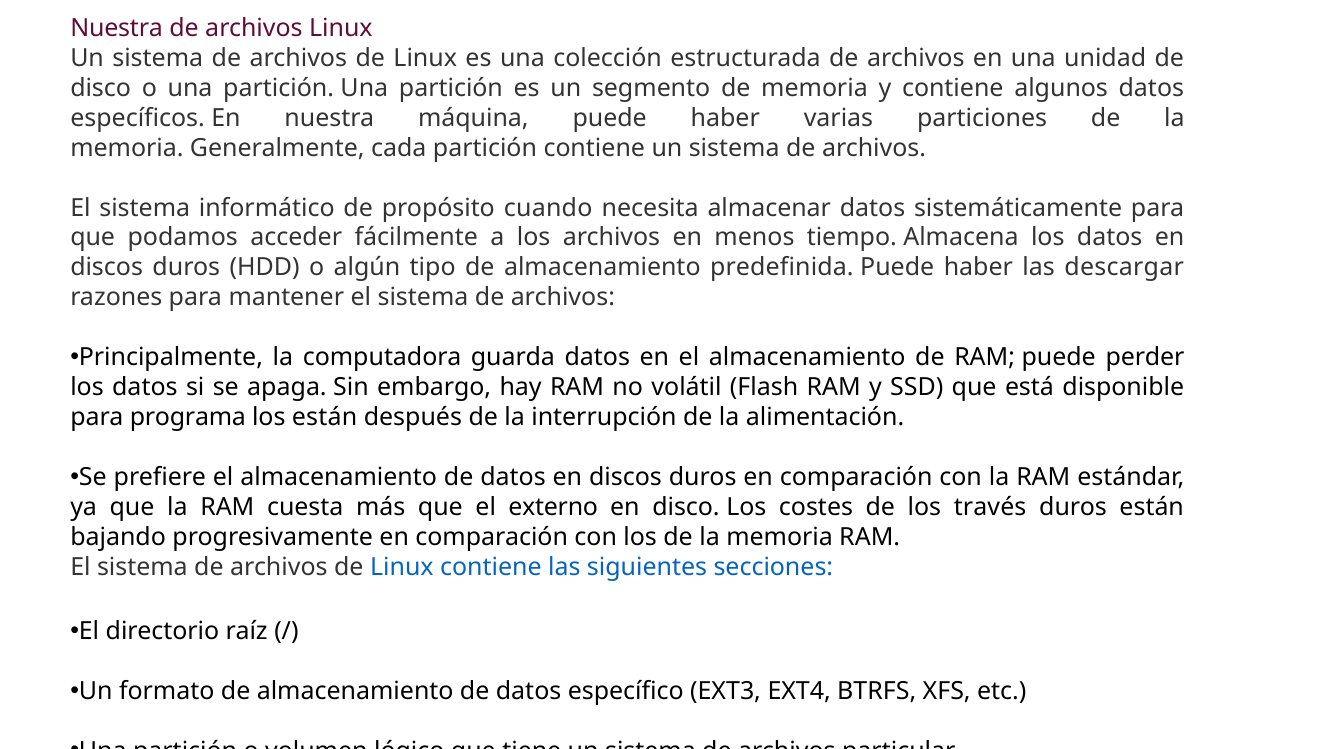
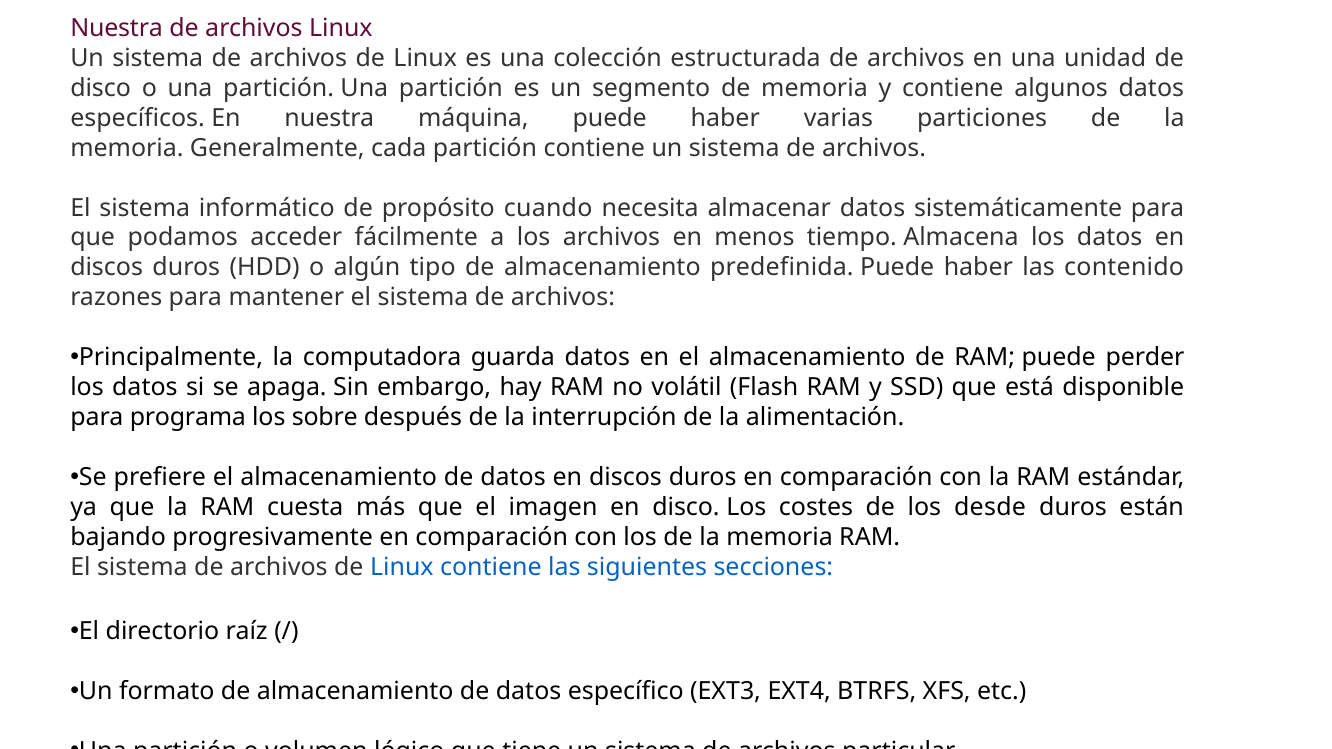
descargar: descargar -> contenido (1124, 268)
los están: están -> sobre (325, 418)
externo: externo -> imagen (553, 508)
través: través -> desde (990, 508)
